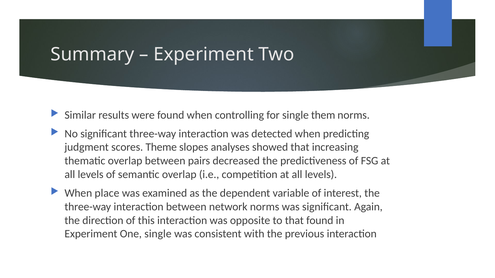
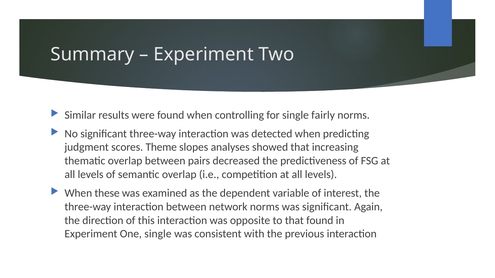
them: them -> fairly (323, 115)
place: place -> these (107, 193)
